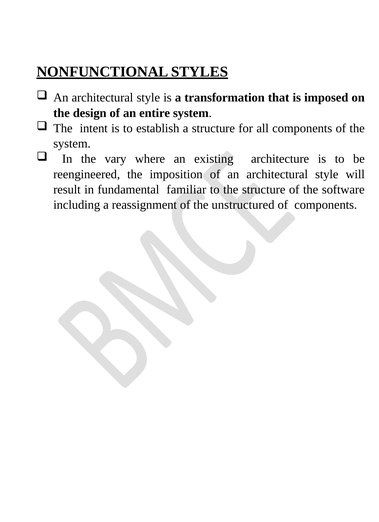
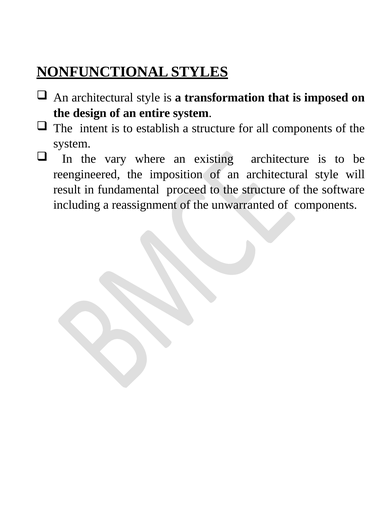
familiar: familiar -> proceed (186, 189)
unstructured: unstructured -> unwarranted (243, 205)
